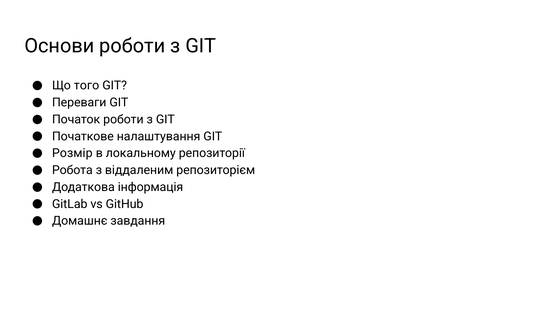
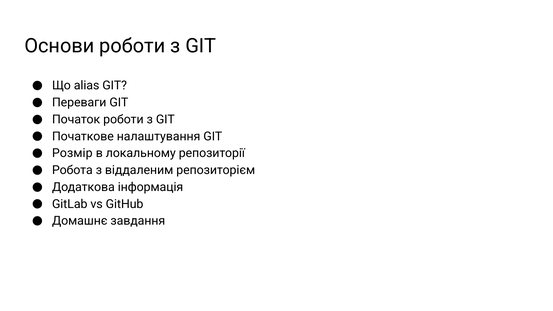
того: того -> alias (87, 86)
